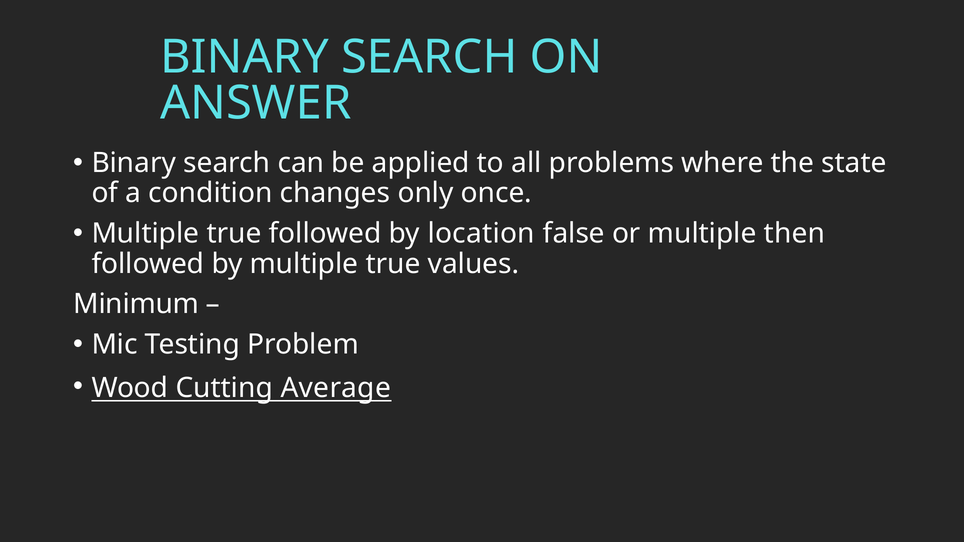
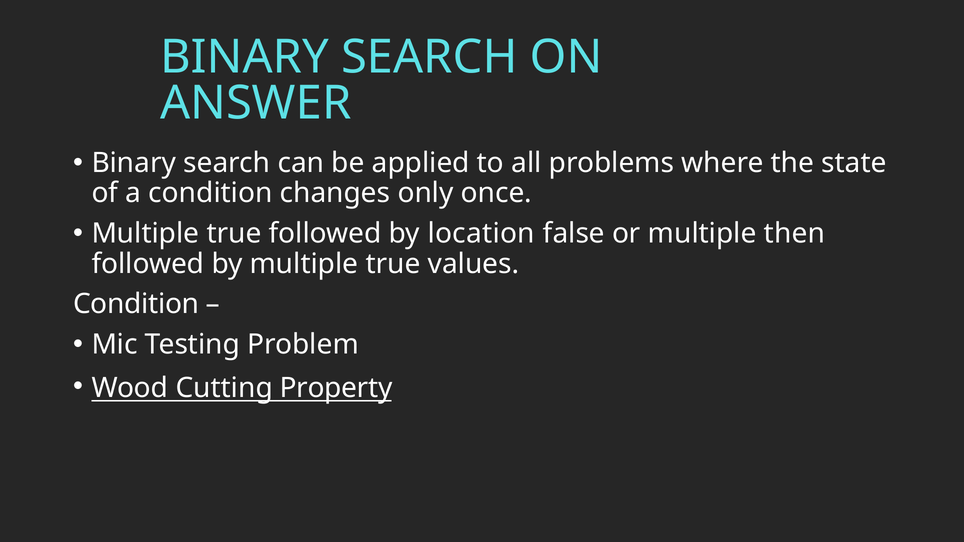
Minimum: Minimum -> Condition (136, 304)
Average: Average -> Property (336, 388)
